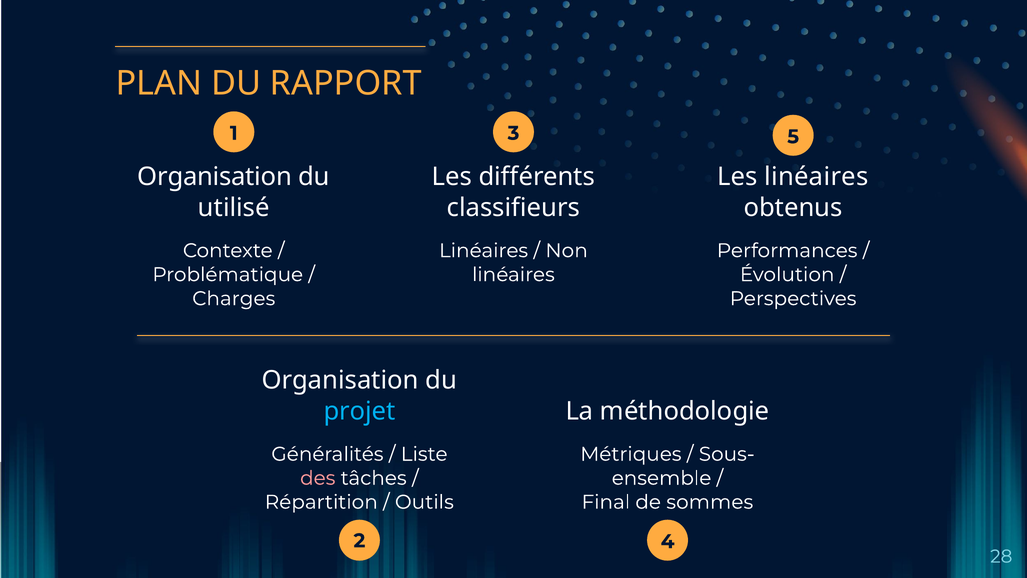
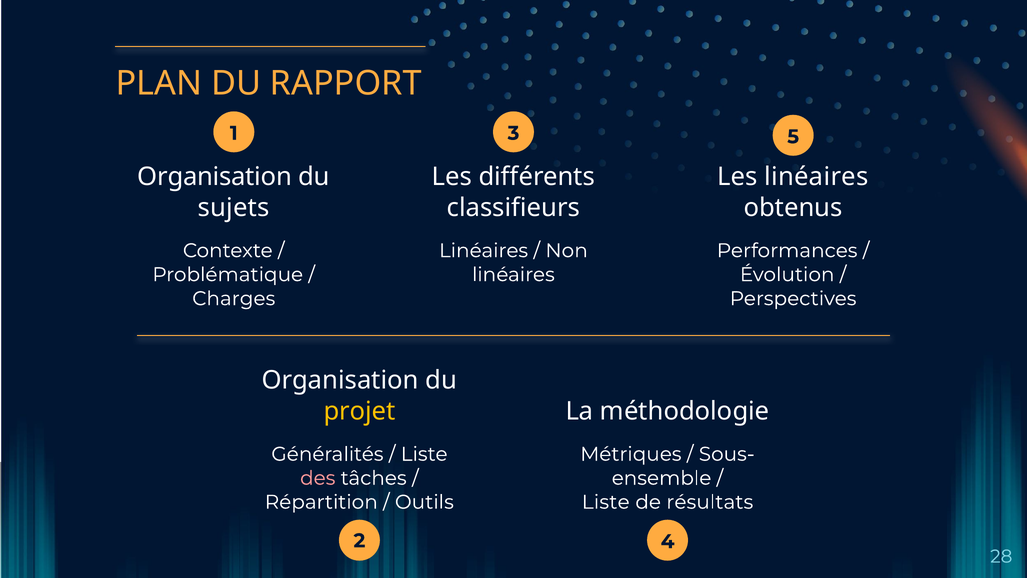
utilisé: utilisé -> sujets (234, 208)
projet colour: light blue -> yellow (359, 411)
Final: Final -> Liste (606, 502)
sommes: sommes -> résultats (710, 502)
